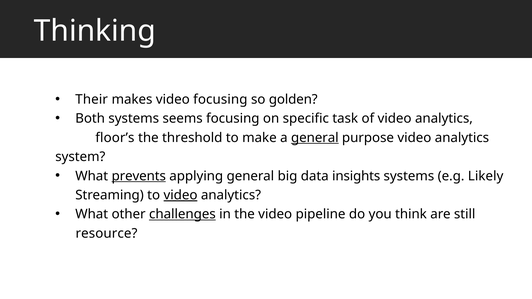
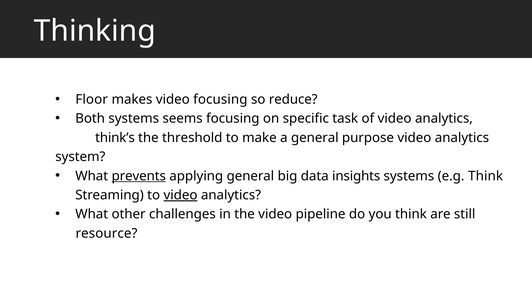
Their: Their -> Floor (92, 100)
golden: golden -> reduce (293, 100)
floor’s: floor’s -> think’s (115, 138)
general underline: present -> none (315, 138)
e.g Likely: Likely -> Think (486, 176)
challenges underline: present -> none (182, 214)
